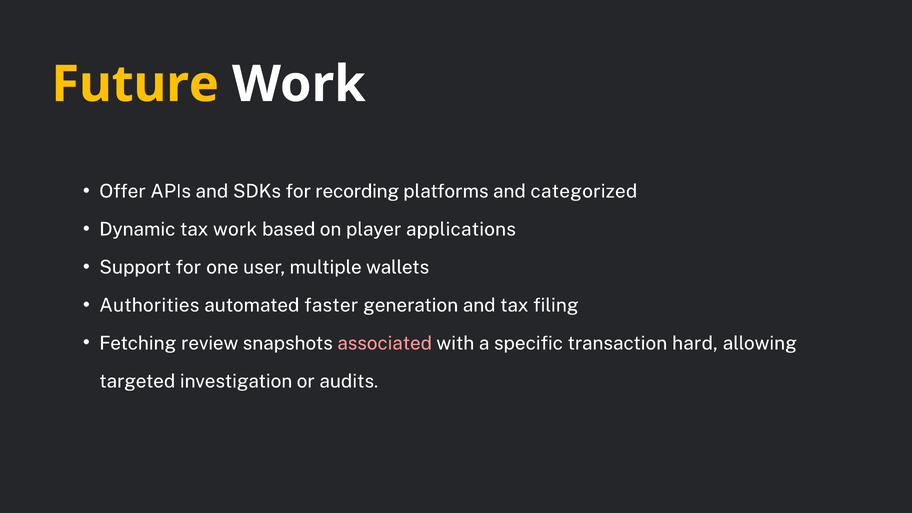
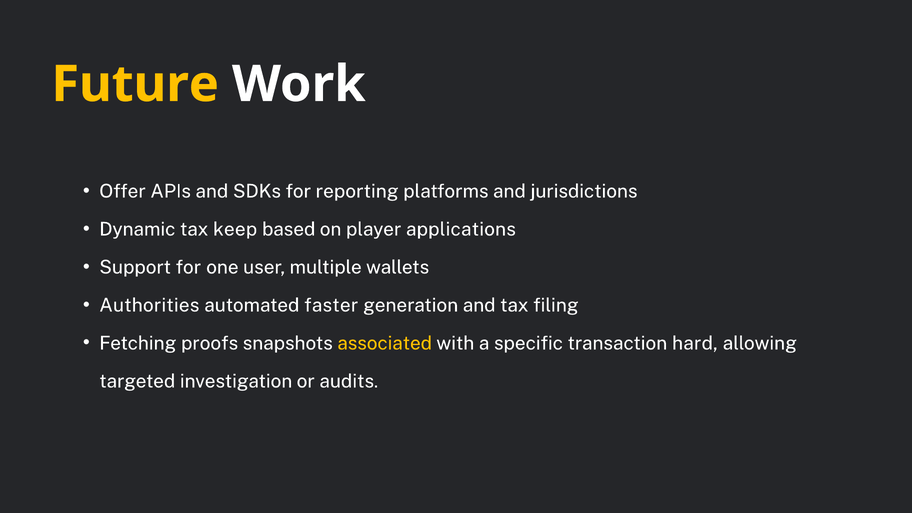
recording: recording -> reporting (357, 191)
categorized: categorized -> jurisdictions (584, 191)
tax work: work -> keep (235, 229)
review: review -> proofs (210, 343)
associated colour: pink -> yellow (385, 343)
